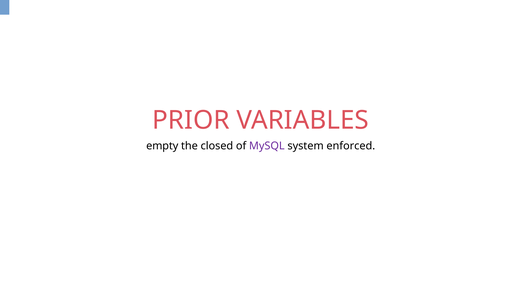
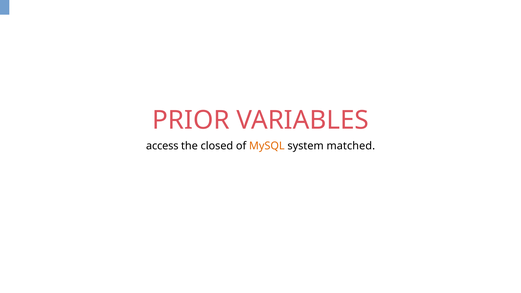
empty: empty -> access (162, 146)
MySQL colour: purple -> orange (267, 146)
enforced: enforced -> matched (351, 146)
